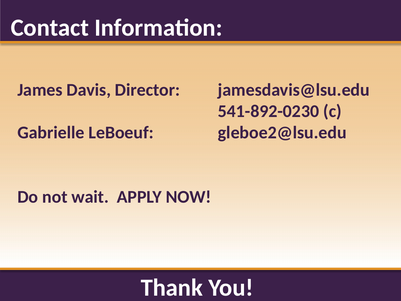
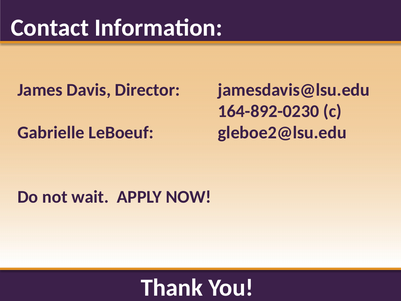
541-892-0230: 541-892-0230 -> 164-892-0230 (268, 111)
